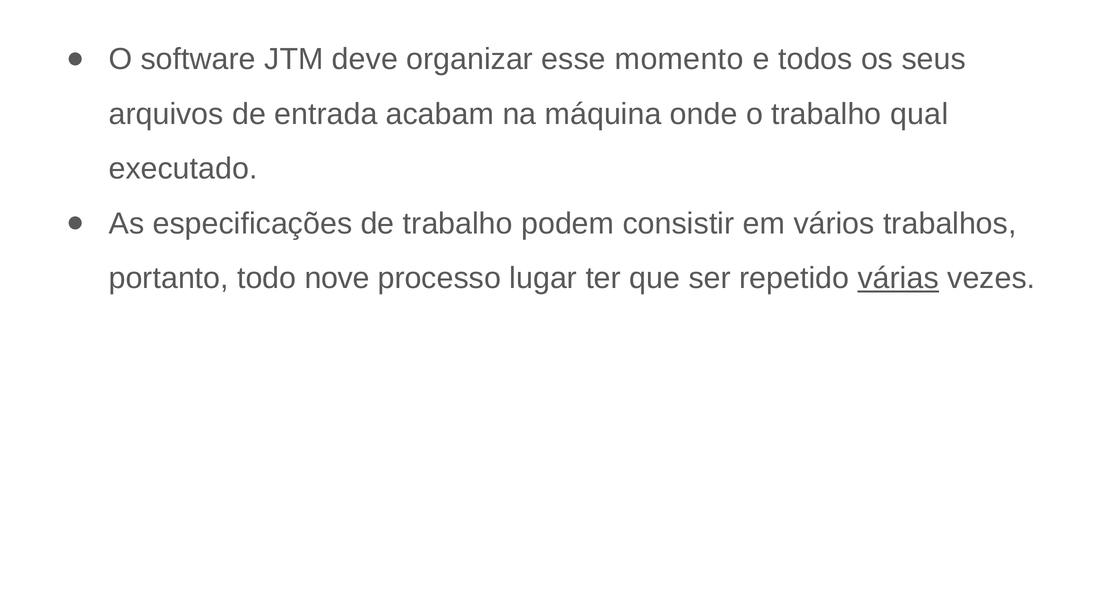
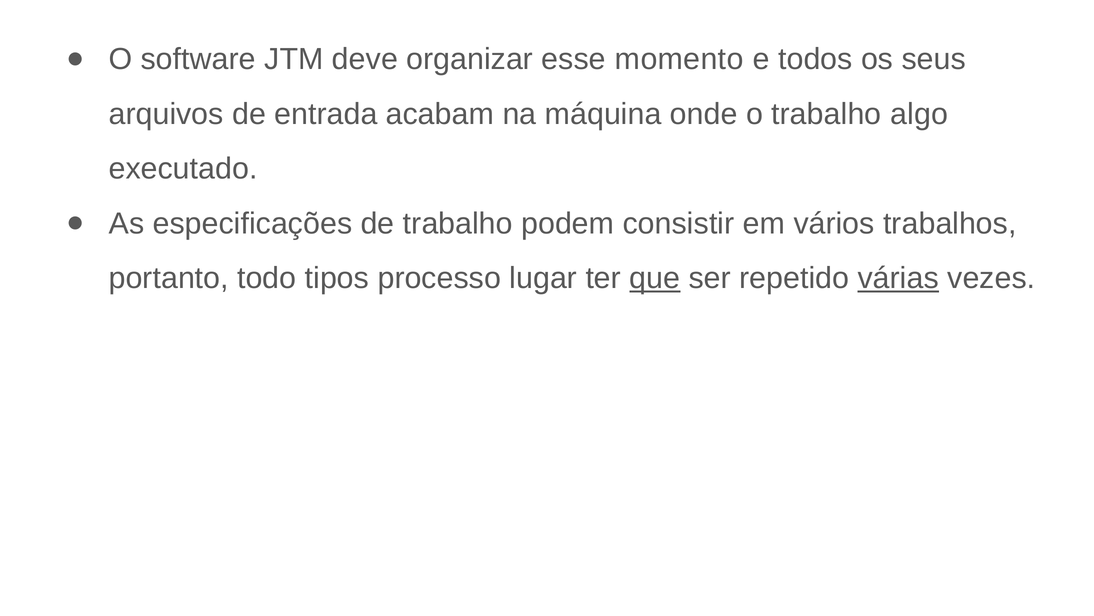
qual: qual -> algo (919, 114)
nove: nove -> tipos (337, 278)
que underline: none -> present (655, 278)
